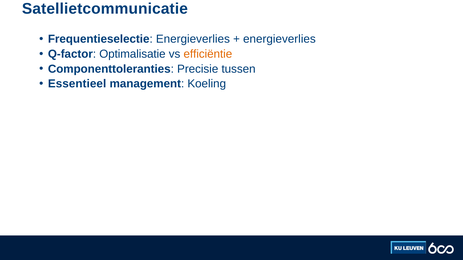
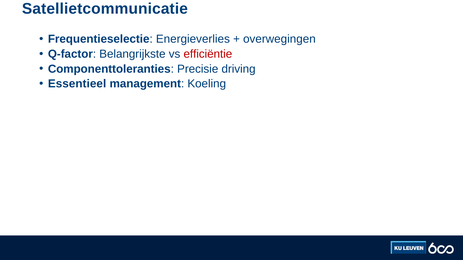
energieverlies: energieverlies -> overwegingen (279, 39)
Optimalisatie: Optimalisatie -> Belangrijkste (132, 54)
efficiëntie colour: orange -> red (208, 54)
tussen: tussen -> driving (239, 69)
